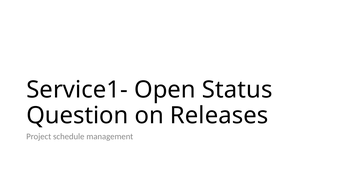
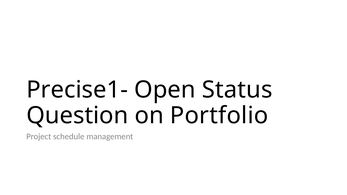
Service1-: Service1- -> Precise1- (77, 90)
Releases: Releases -> Portfolio (219, 116)
